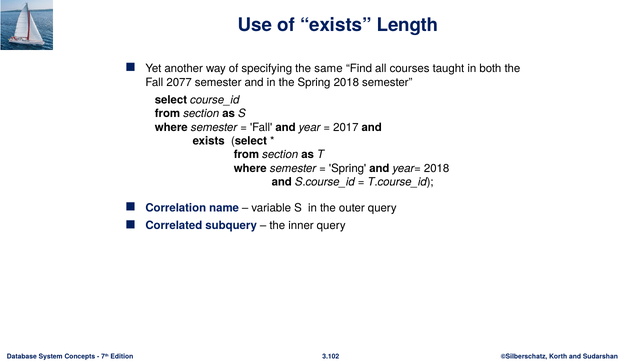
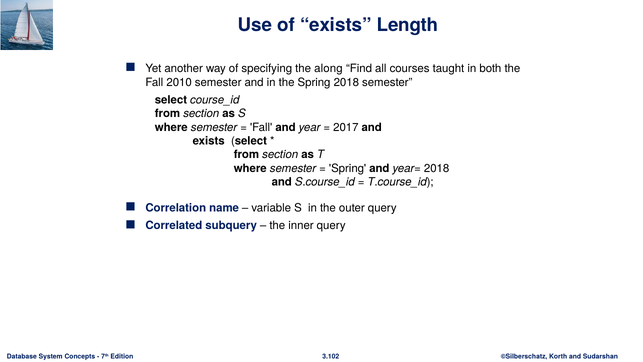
same: same -> along (328, 69)
2077: 2077 -> 2010 (179, 82)
